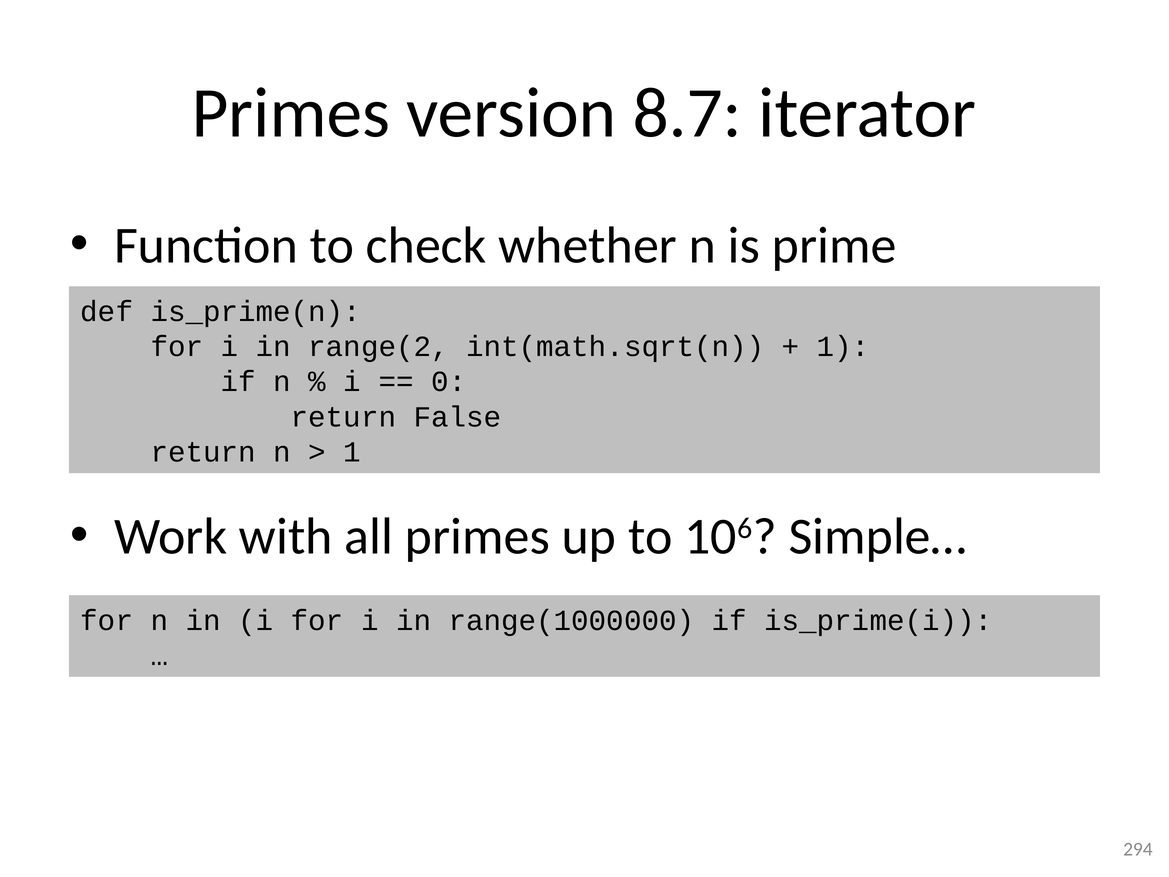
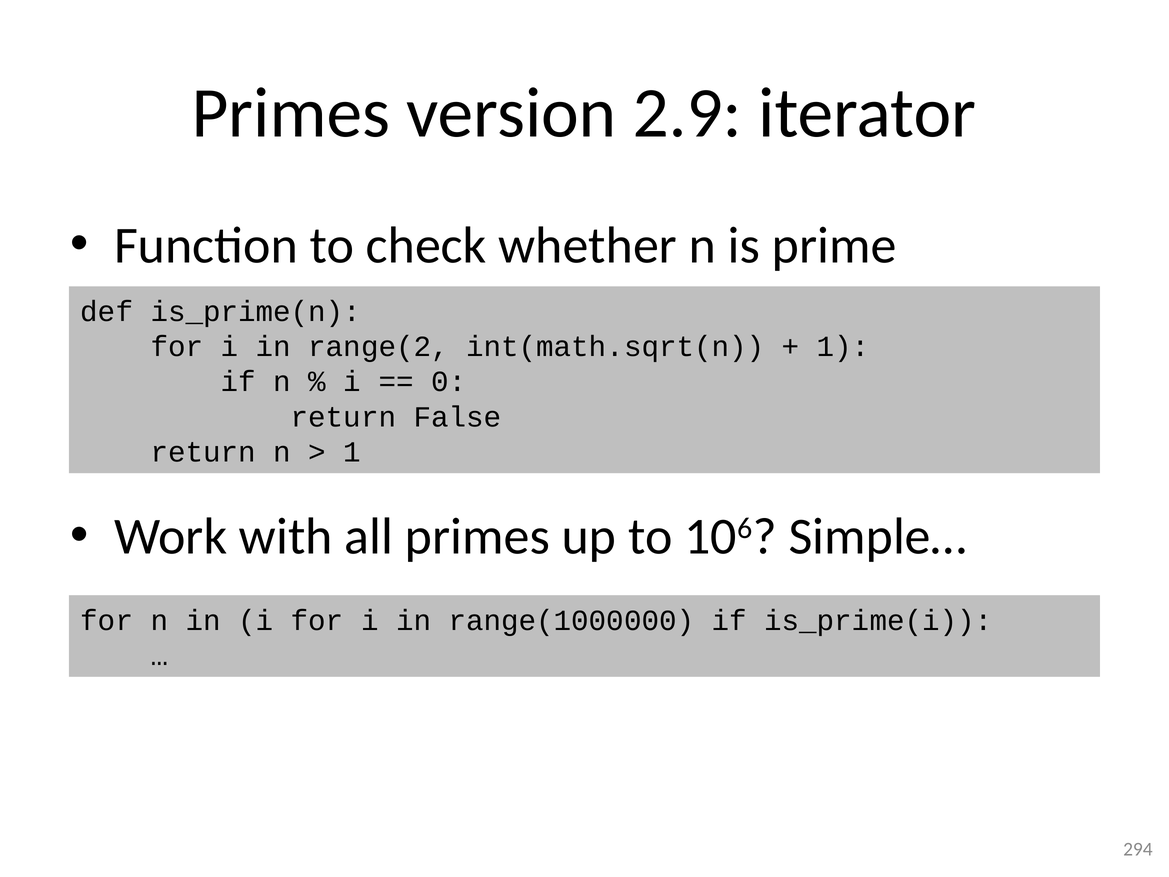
8.7: 8.7 -> 2.9 (687, 113)
